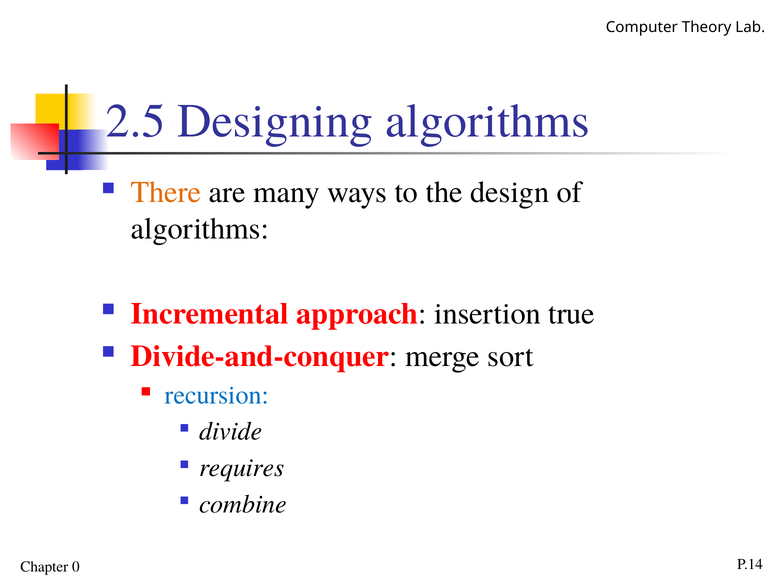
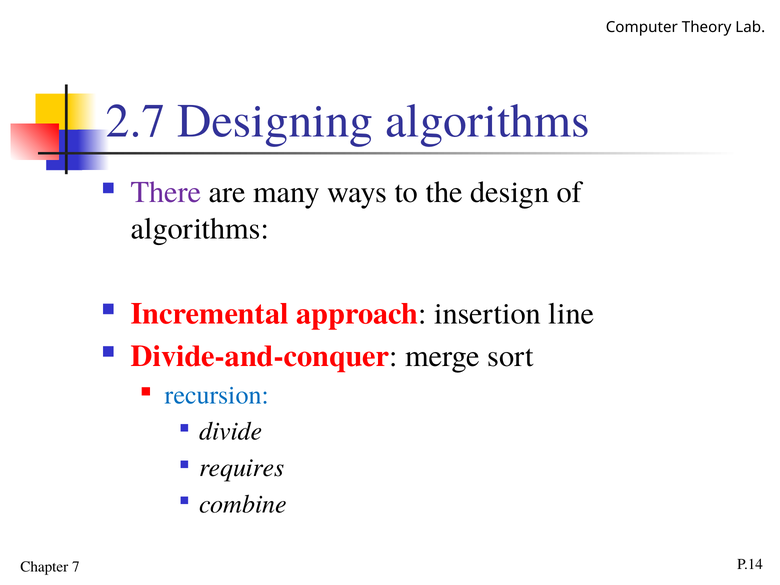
2.5: 2.5 -> 2.7 (136, 121)
There colour: orange -> purple (166, 192)
true: true -> line (571, 314)
0: 0 -> 7 (76, 567)
